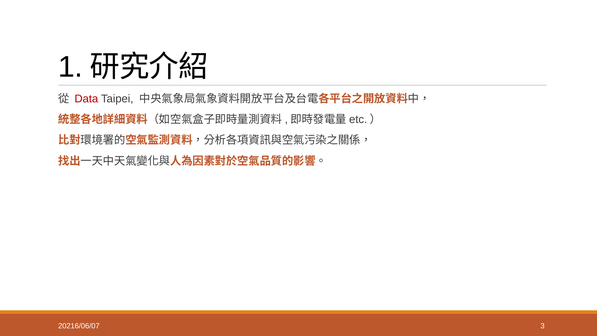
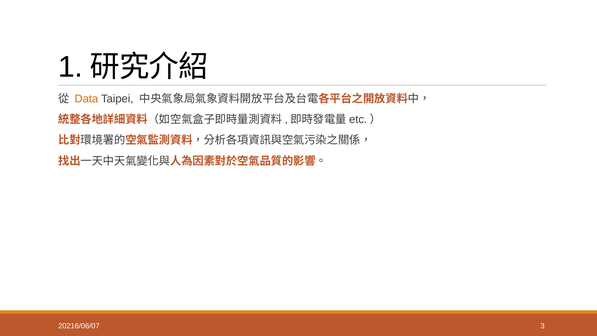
Data colour: red -> orange (86, 99)
